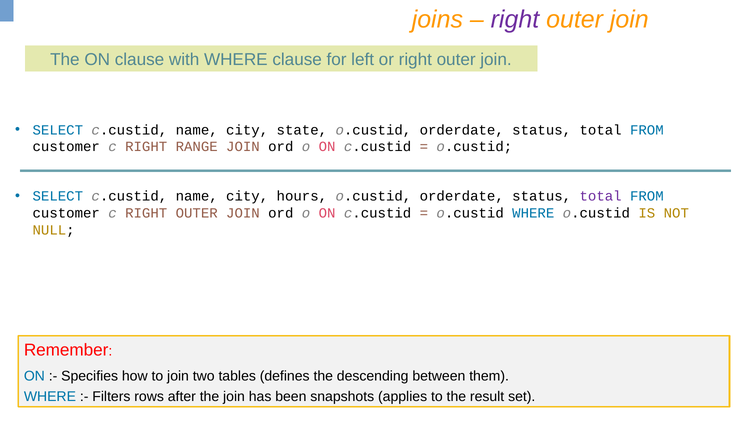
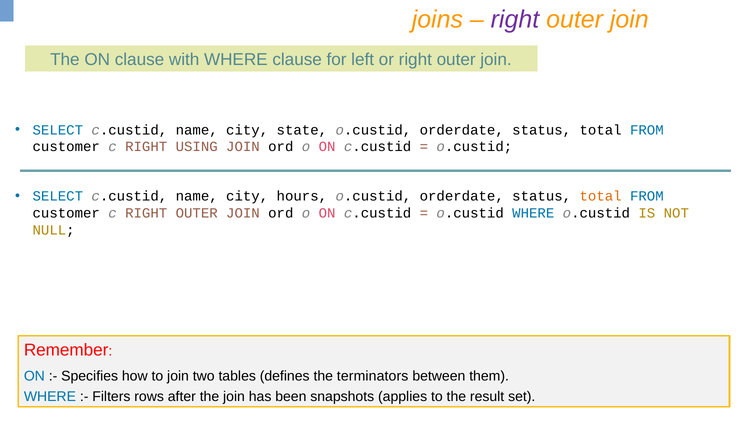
RANGE: RANGE -> USING (197, 147)
total colour: purple -> orange (601, 196)
descending: descending -> terminators (373, 376)
